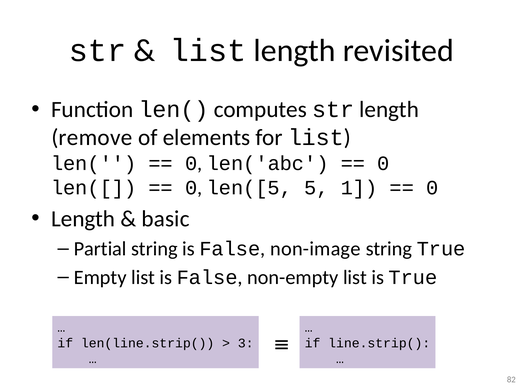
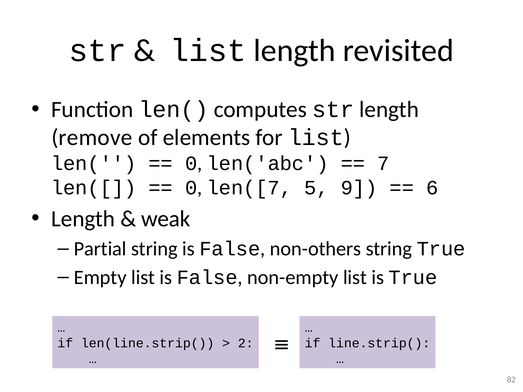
0: 0 -> 7 (383, 164)
len([5: len([5 -> len([7 (249, 188)
1: 1 -> 9 (359, 188)
0: 0 -> 6 (432, 188)
basic: basic -> weak (166, 219)
non-image: non-image -> non-others (316, 249)
3: 3 -> 2 (246, 343)
